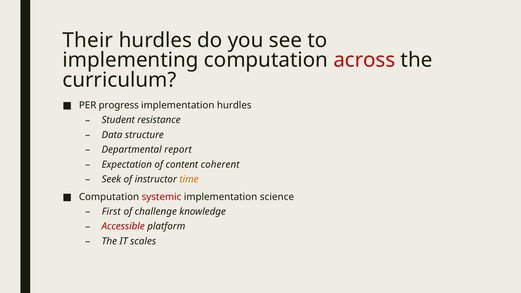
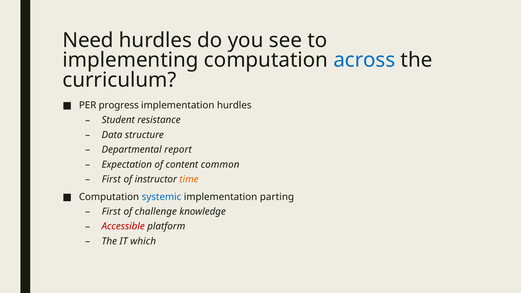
Their: Their -> Need (88, 40)
across colour: red -> blue (364, 60)
coherent: coherent -> common (220, 164)
Seek: Seek -> First (111, 179)
systemic colour: red -> blue (162, 197)
science: science -> parting (277, 197)
scales: scales -> which (143, 241)
